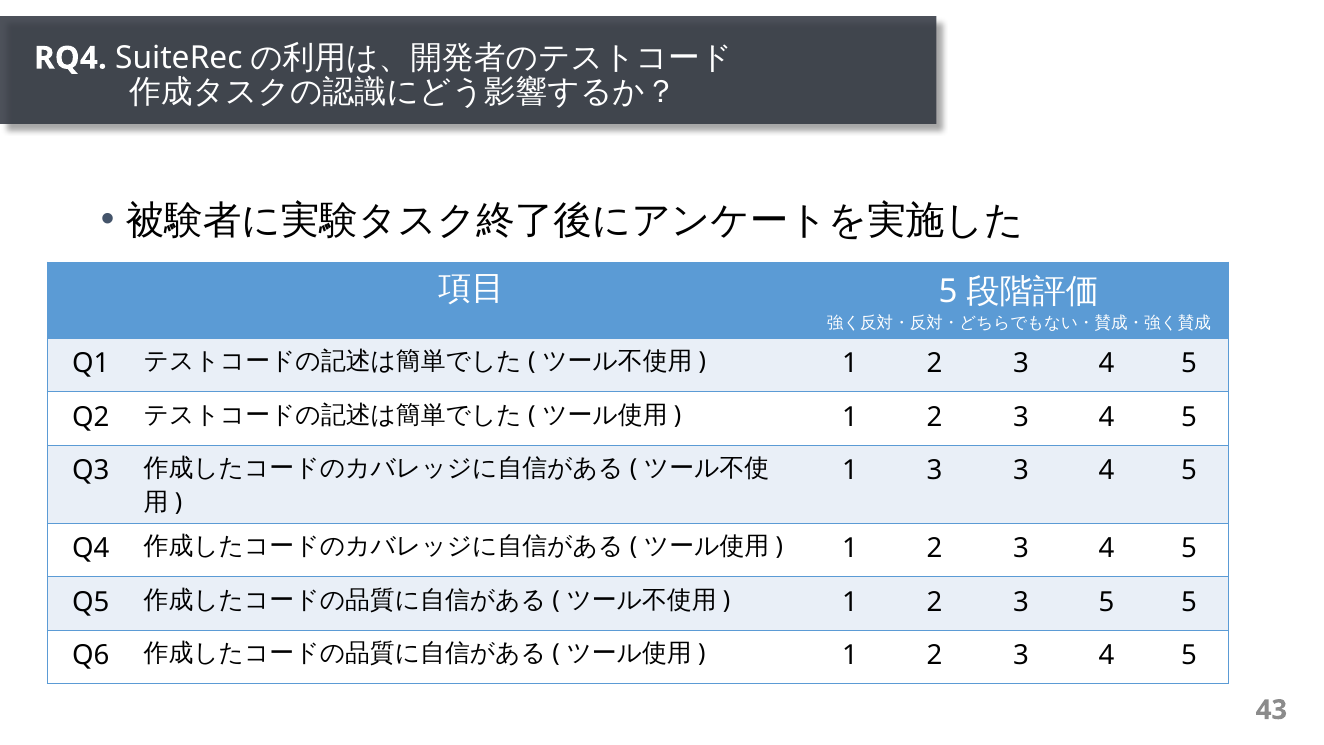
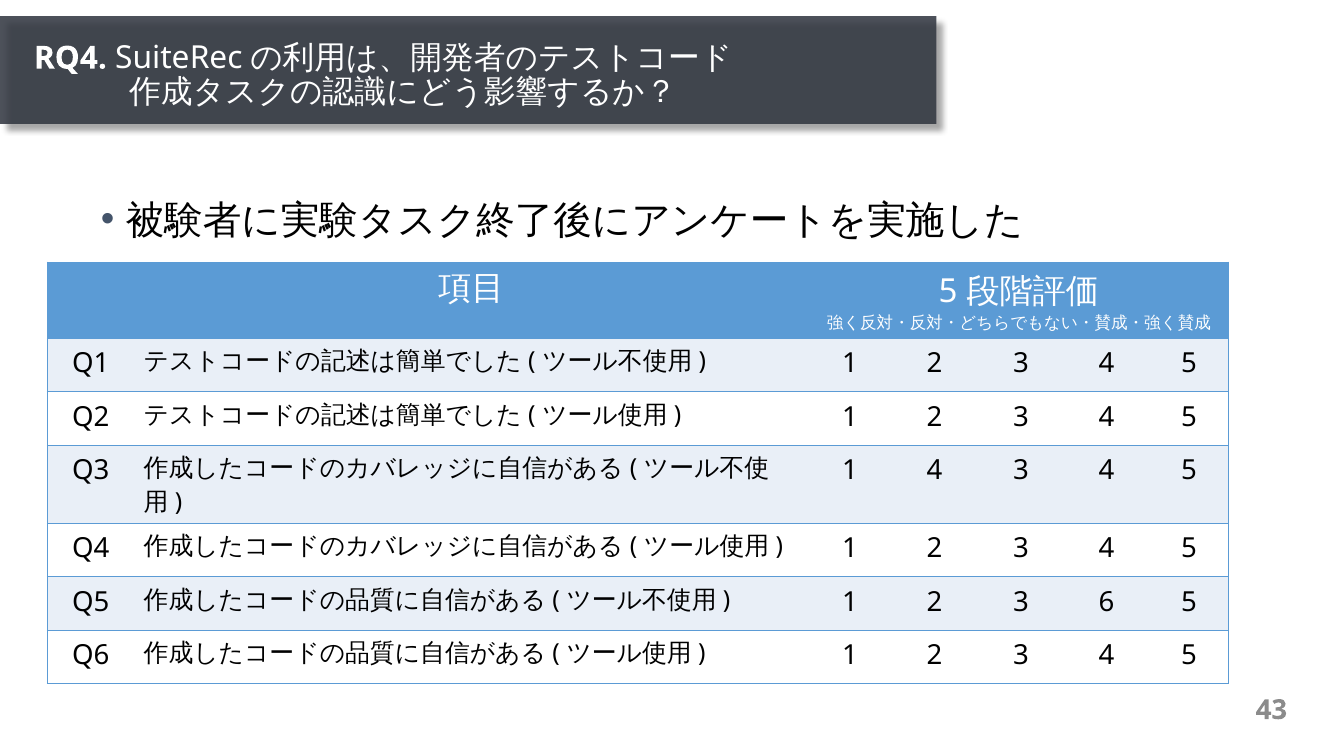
1 3: 3 -> 4 (935, 471)
3 5: 5 -> 6 (1106, 602)
